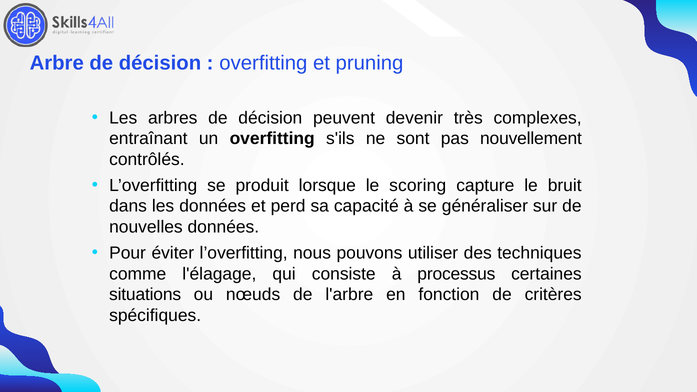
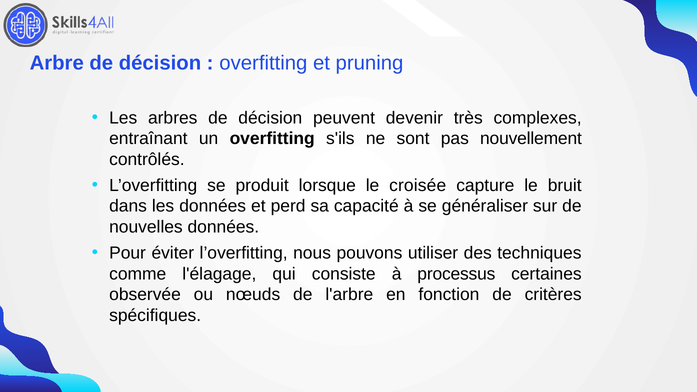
scoring: scoring -> croisée (418, 185)
situations: situations -> observée (145, 295)
